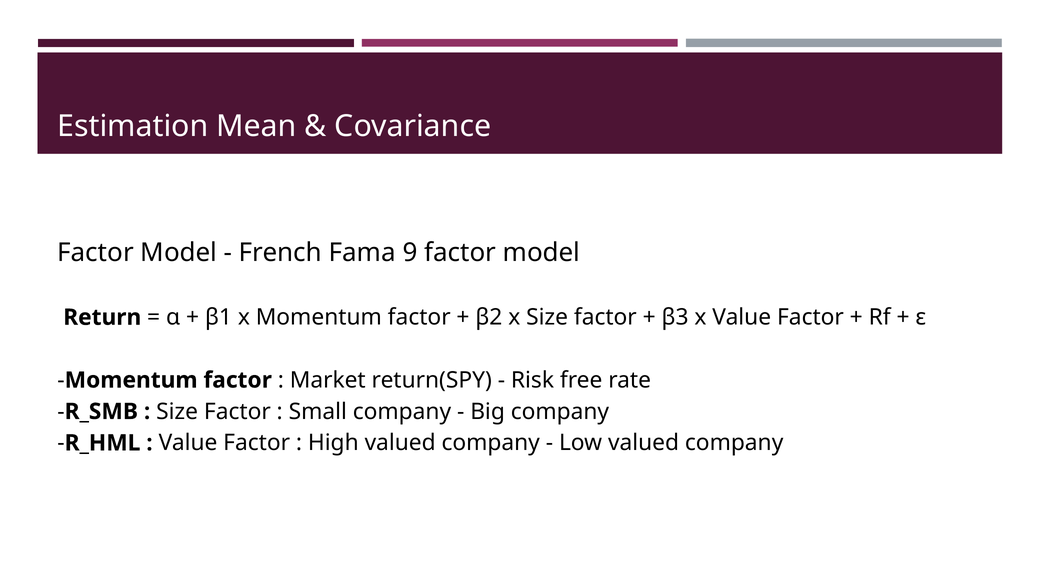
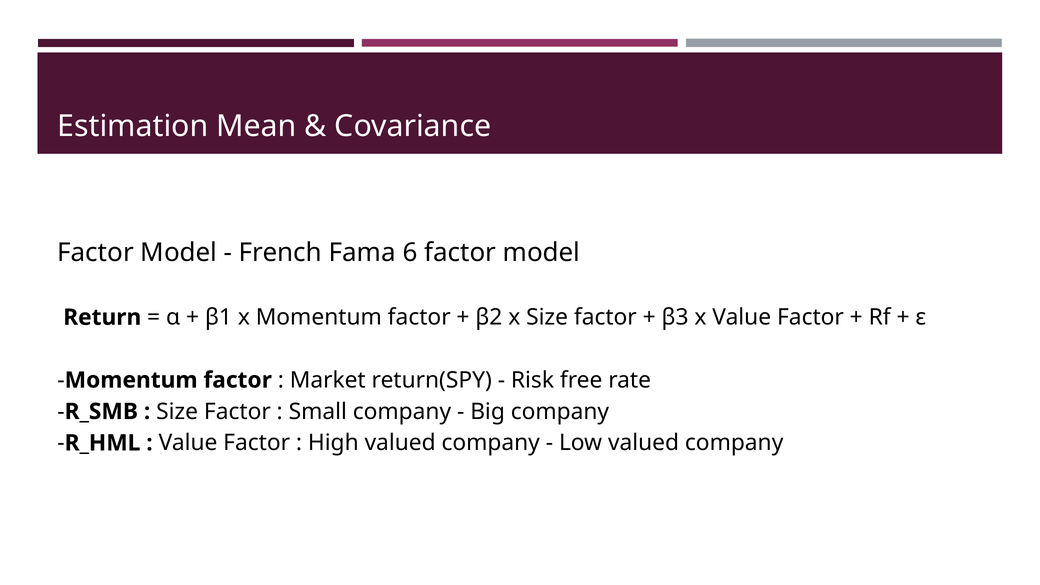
9: 9 -> 6 (410, 253)
